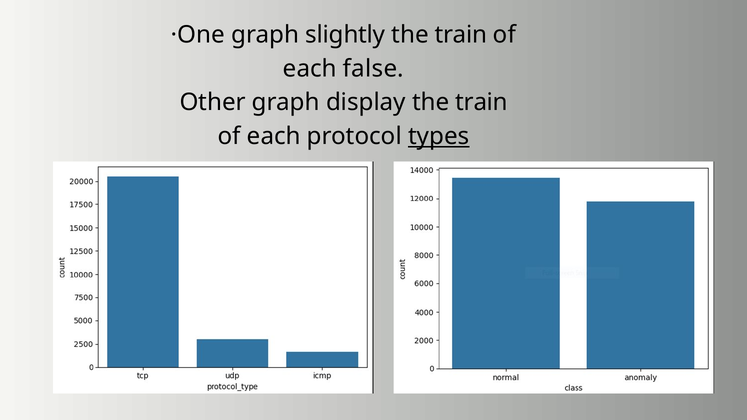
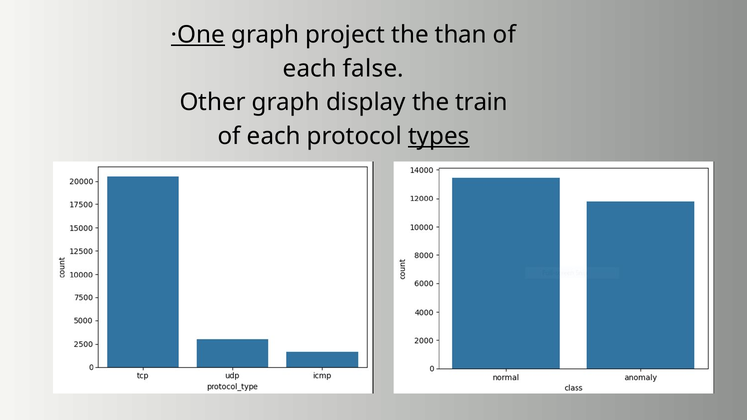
·One underline: none -> present (198, 35)
slightly: slightly -> project (345, 35)
train: train -> than (461, 35)
